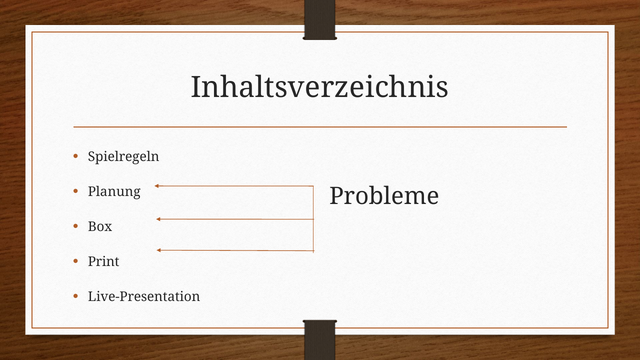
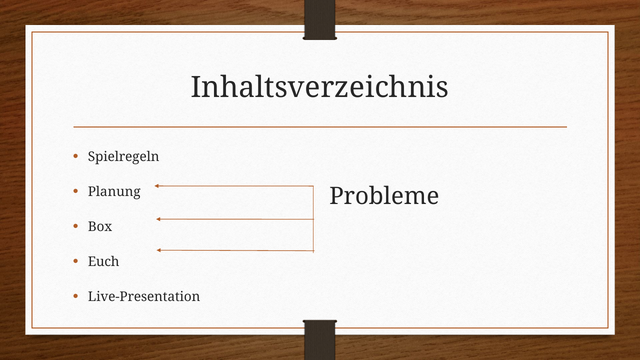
Print: Print -> Euch (104, 262)
